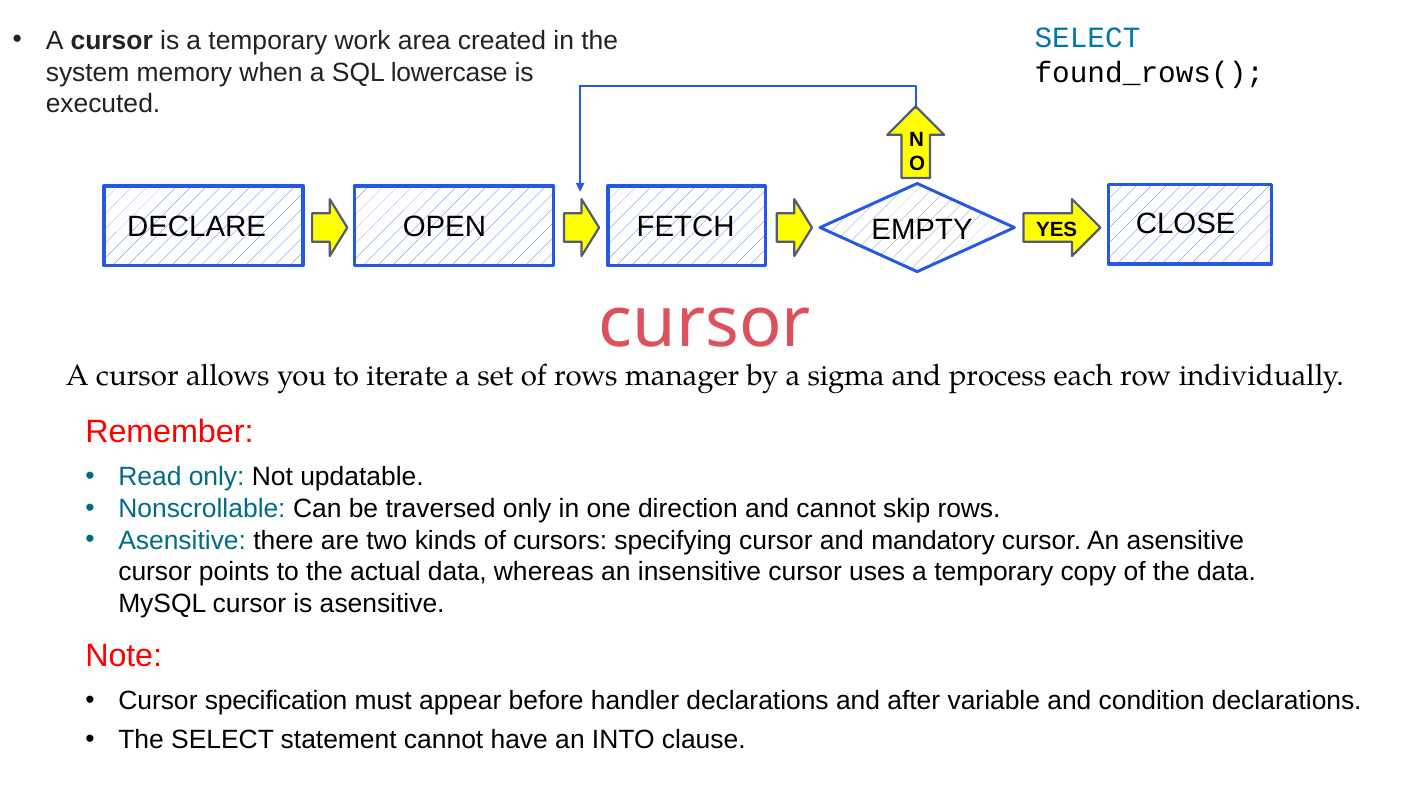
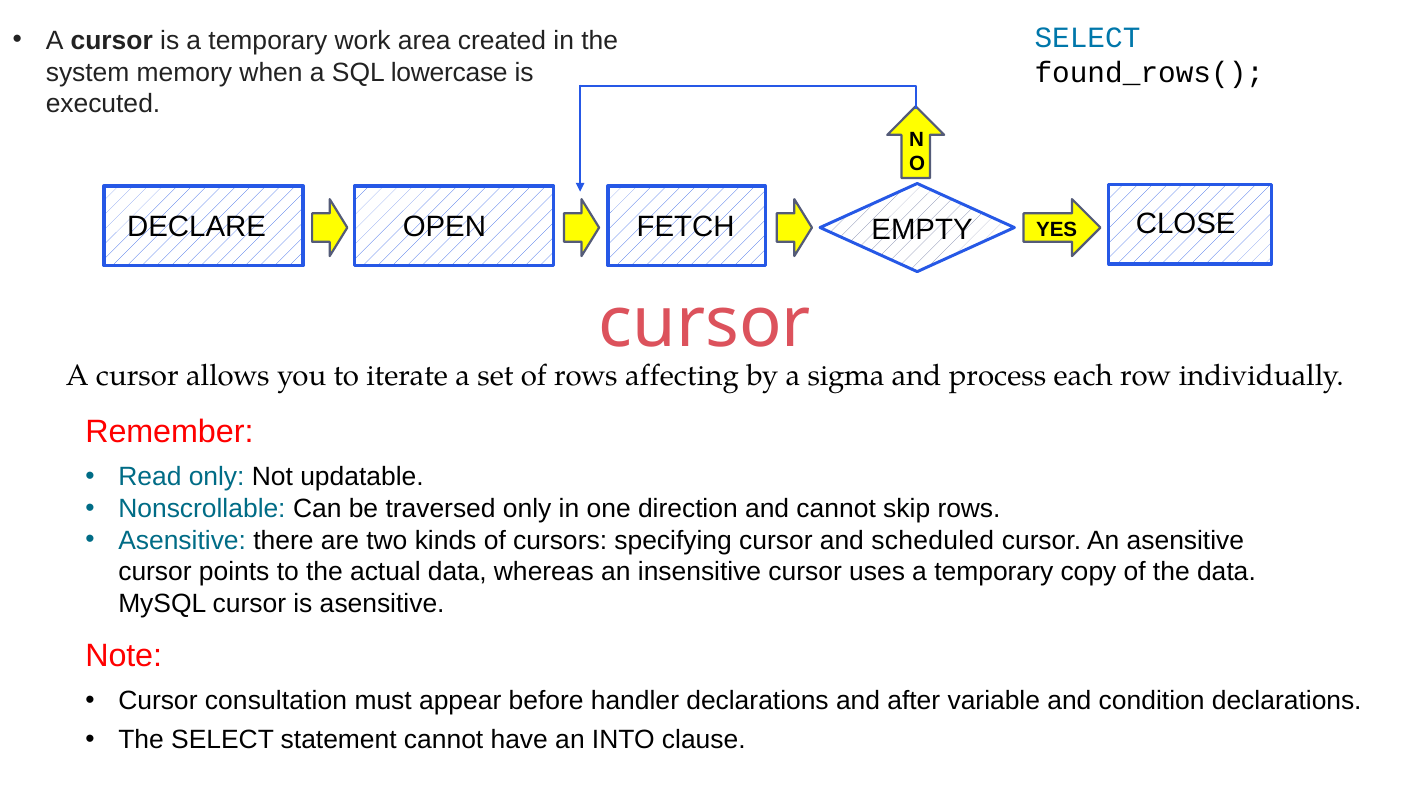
manager: manager -> affecting (682, 376)
mandatory: mandatory -> scheduled (933, 541)
specification: specification -> consultation (276, 701)
